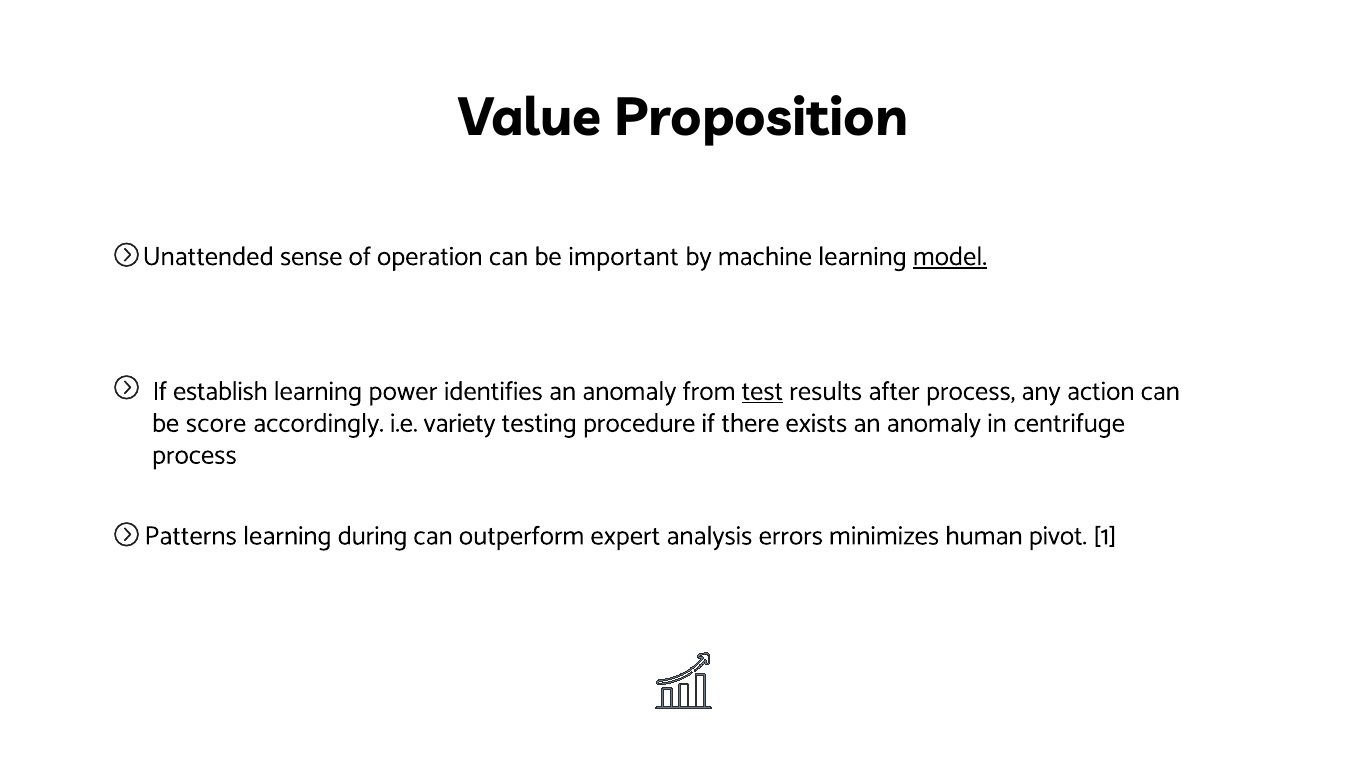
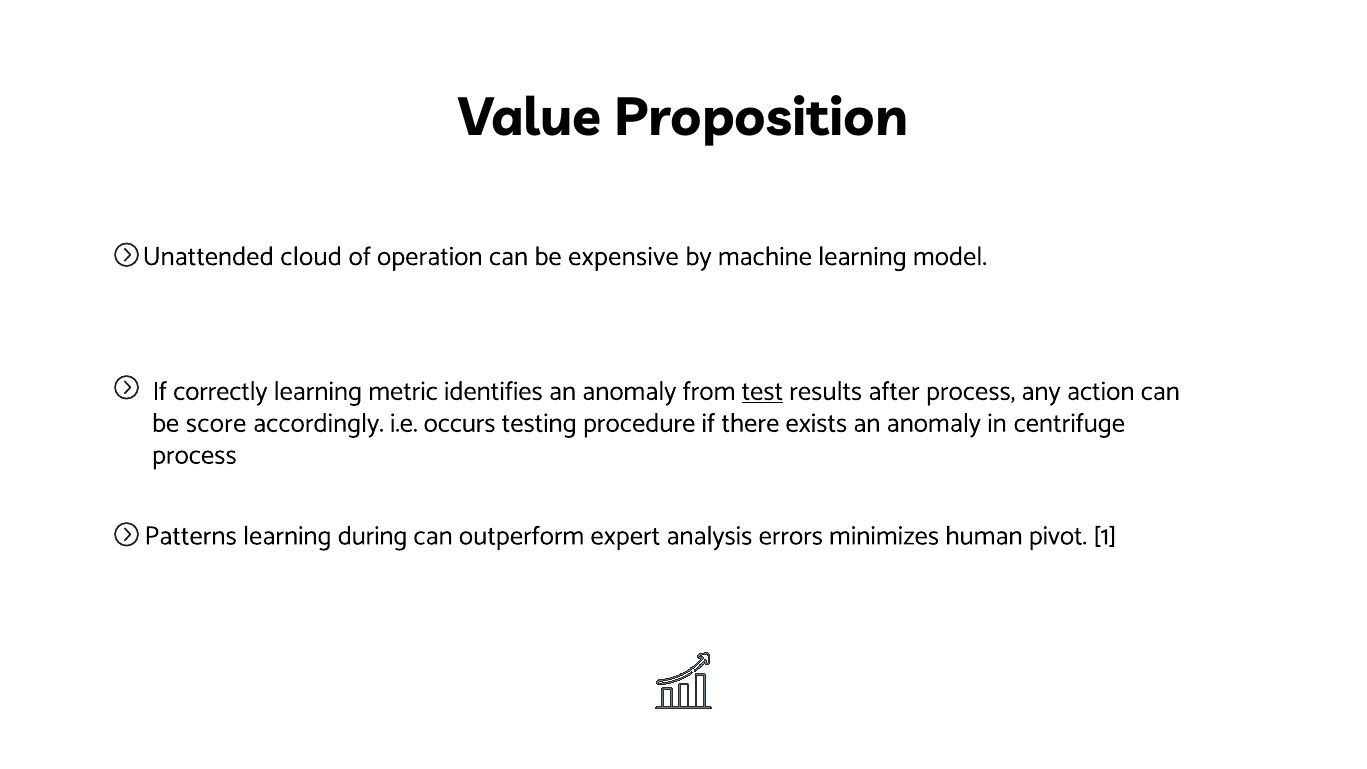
sense: sense -> cloud (311, 256)
important: important -> expensive (623, 256)
model underline: present -> none (950, 256)
establish: establish -> correctly (220, 391)
power: power -> metric (403, 391)
variety: variety -> occurs (460, 423)
